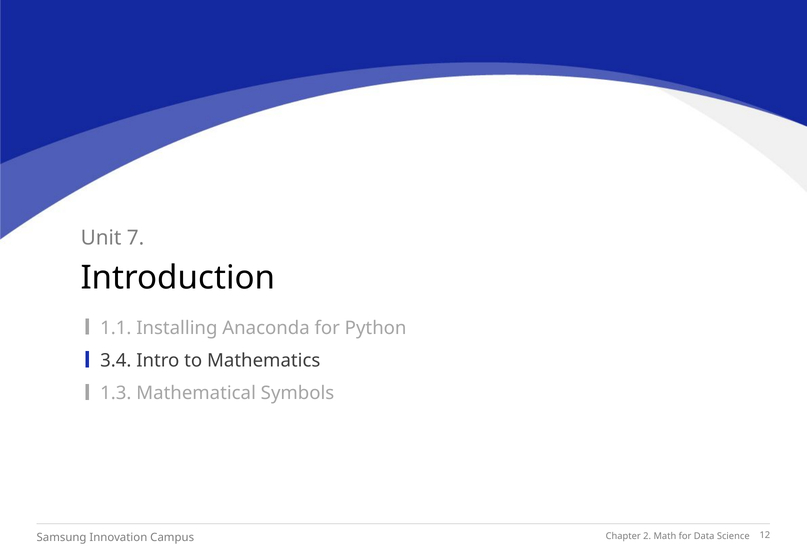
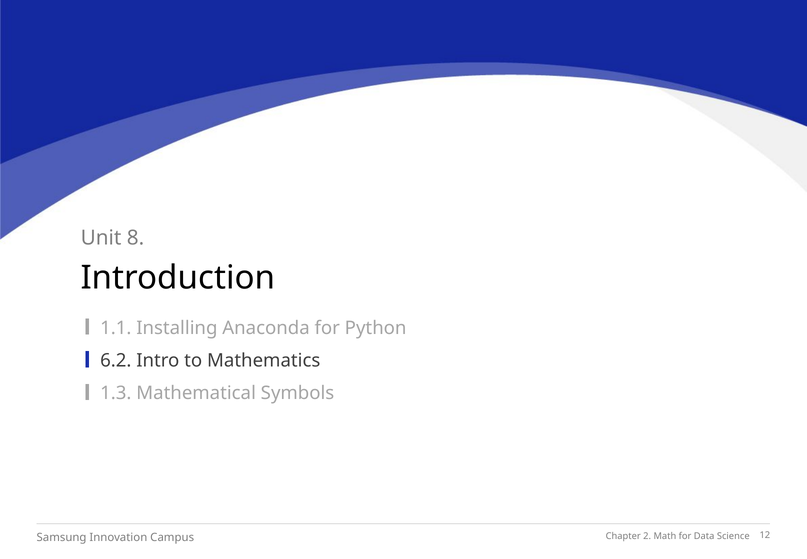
7: 7 -> 8 (136, 238)
3.4: 3.4 -> 6.2 (116, 361)
